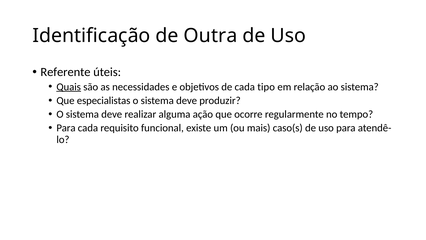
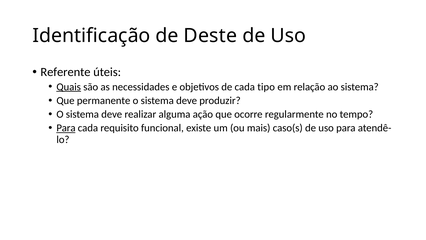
Outra: Outra -> Deste (210, 36)
especialistas: especialistas -> permanente (104, 100)
Para underline: none -> present (66, 128)
